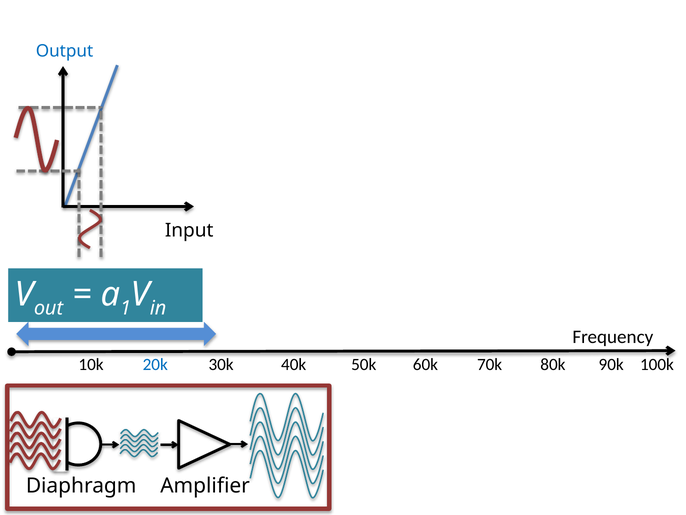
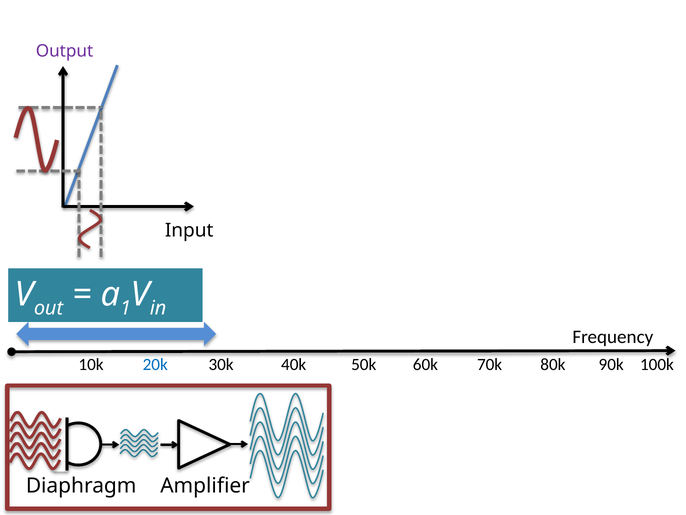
Output colour: blue -> purple (65, 51)
